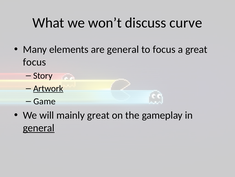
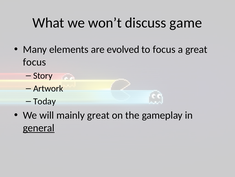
curve: curve -> game (186, 23)
are general: general -> evolved (123, 49)
Artwork underline: present -> none (48, 88)
Game: Game -> Today (45, 101)
